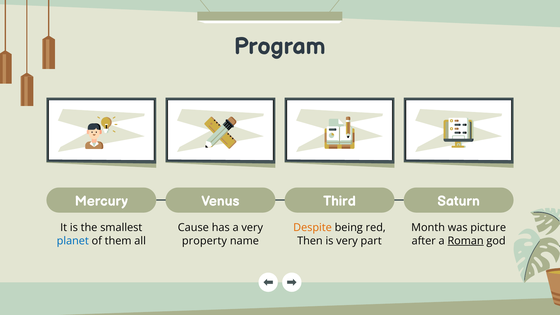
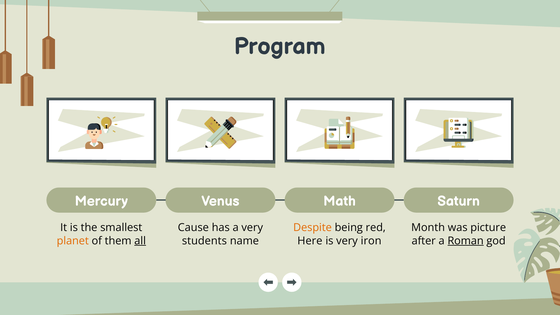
Third: Third -> Math (340, 201)
planet colour: blue -> orange (73, 241)
all underline: none -> present (140, 241)
property: property -> students (204, 241)
Then: Then -> Here (310, 241)
part: part -> iron (371, 241)
